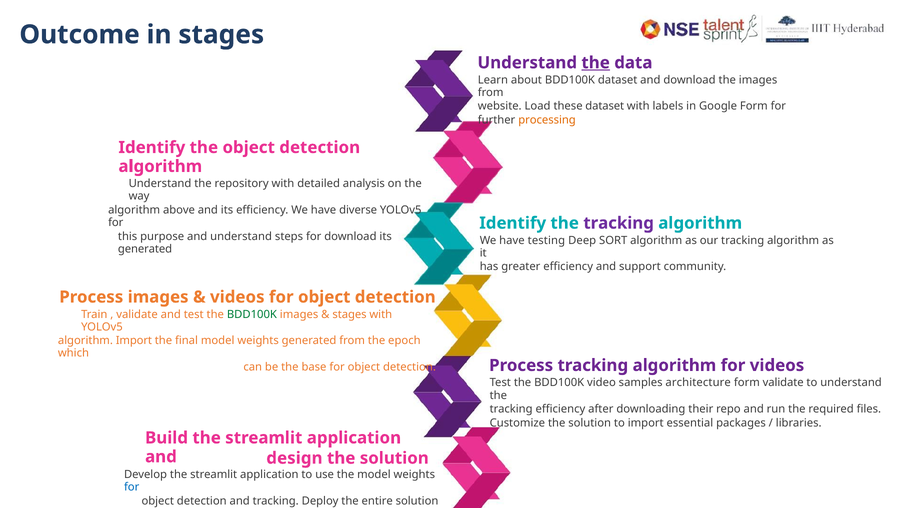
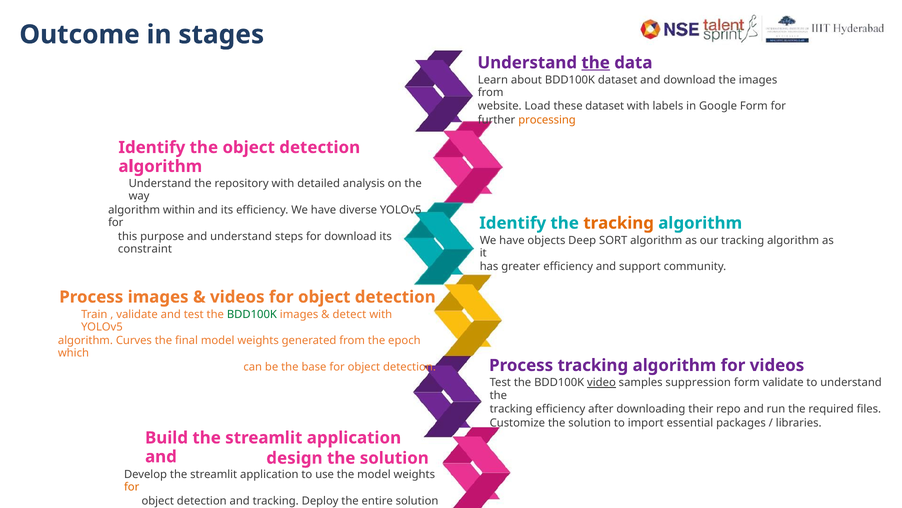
above: above -> within (179, 210)
tracking colour: purple -> orange (619, 223)
testing: testing -> objects (546, 240)
generated: generated -> constraint (145, 249)
stages: stages -> detect (349, 314)
algorithm Import: Import -> Curves (134, 340)
video underline: none -> present (601, 382)
architecture: architecture -> suppression (698, 382)
for colour: blue -> orange (132, 486)
